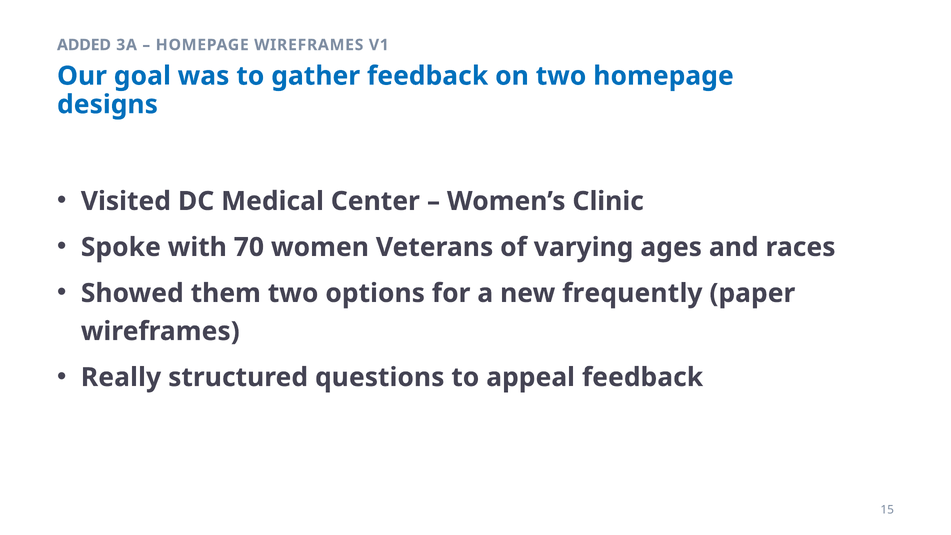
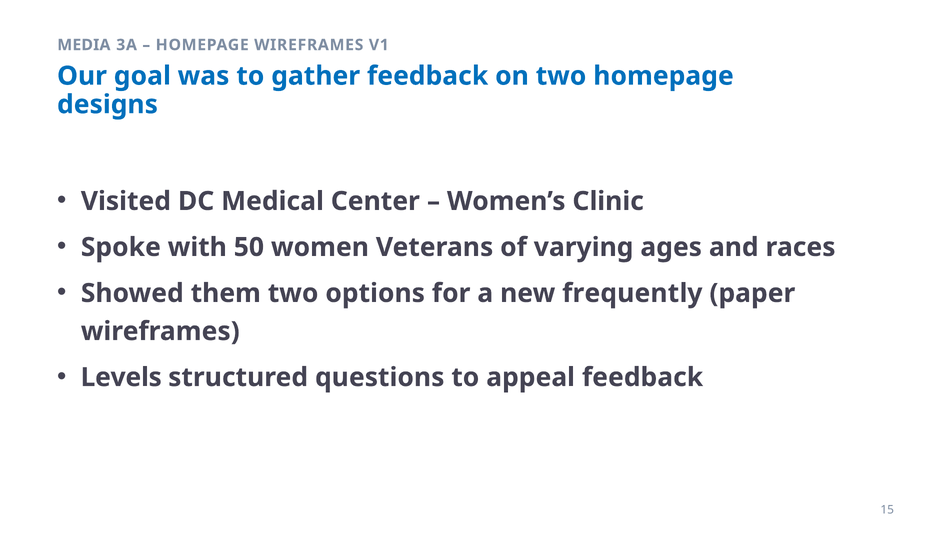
ADDED: ADDED -> MEDIA (84, 45)
70: 70 -> 50 (249, 247)
Really: Really -> Levels (121, 377)
